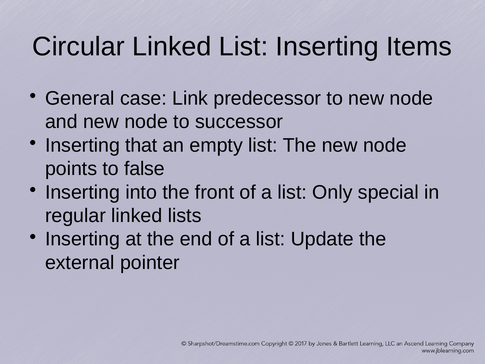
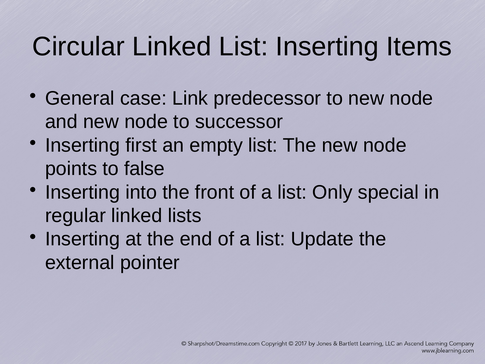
that: that -> first (141, 145)
